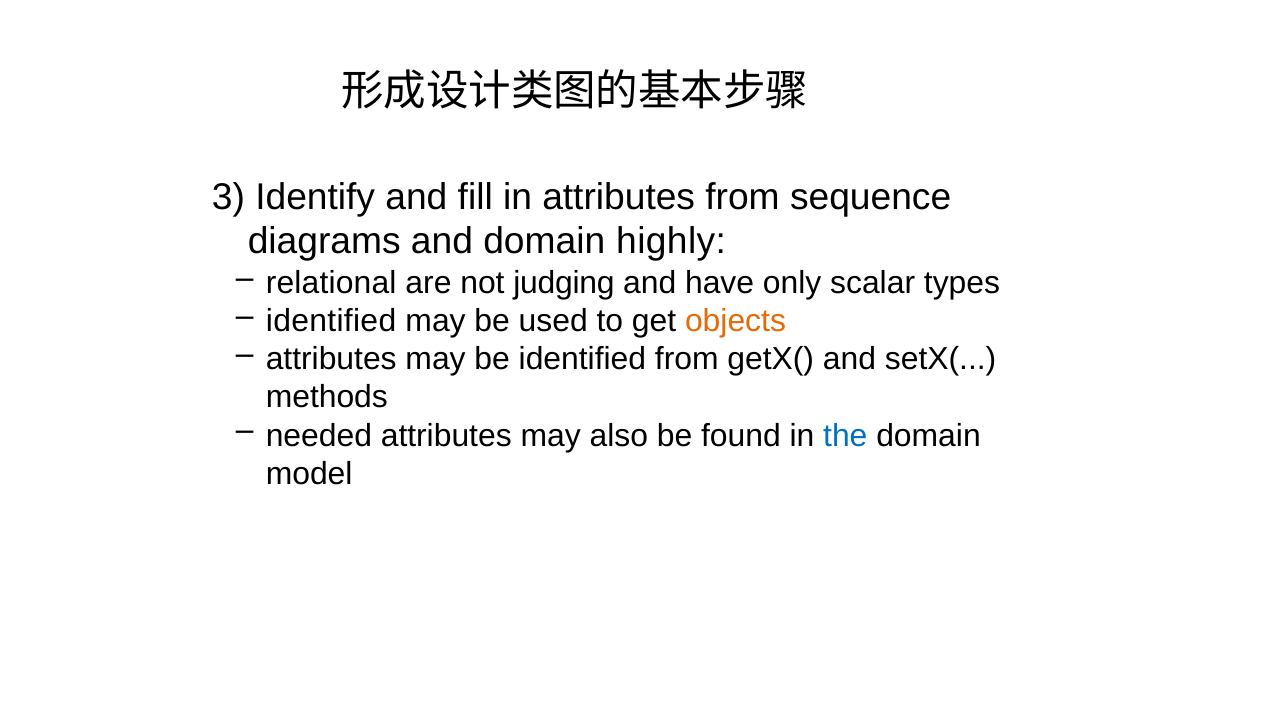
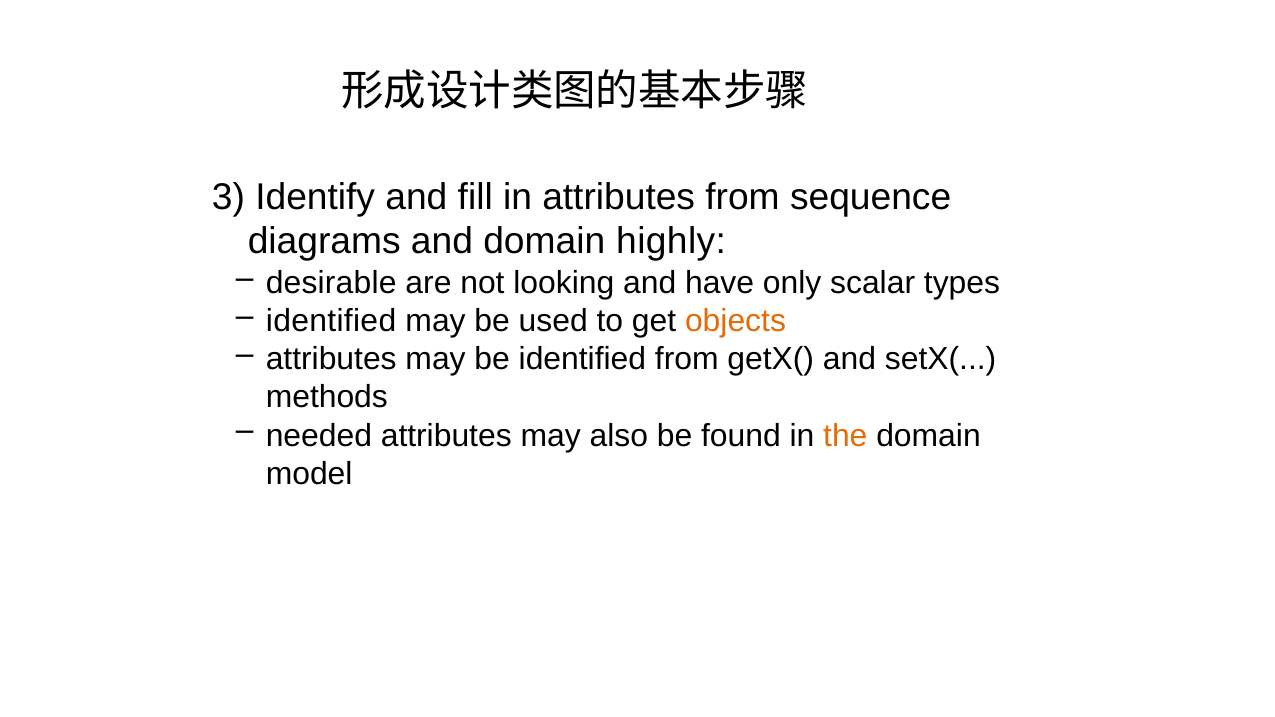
relational: relational -> desirable (331, 283)
judging: judging -> looking (564, 283)
the colour: blue -> orange (845, 436)
